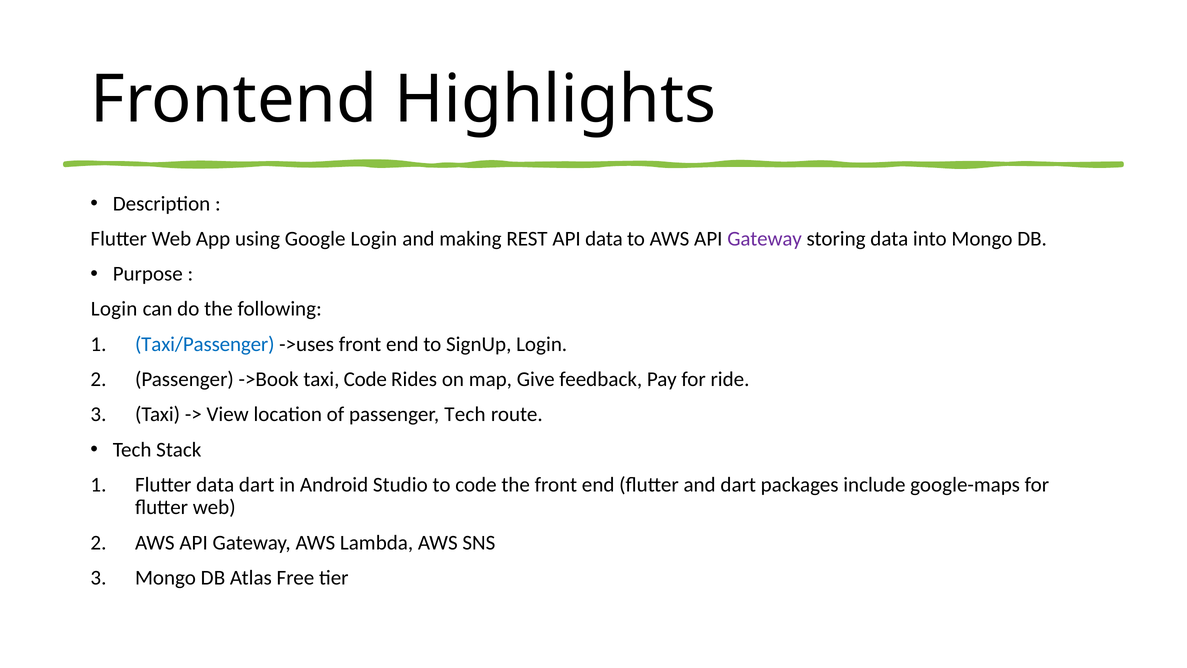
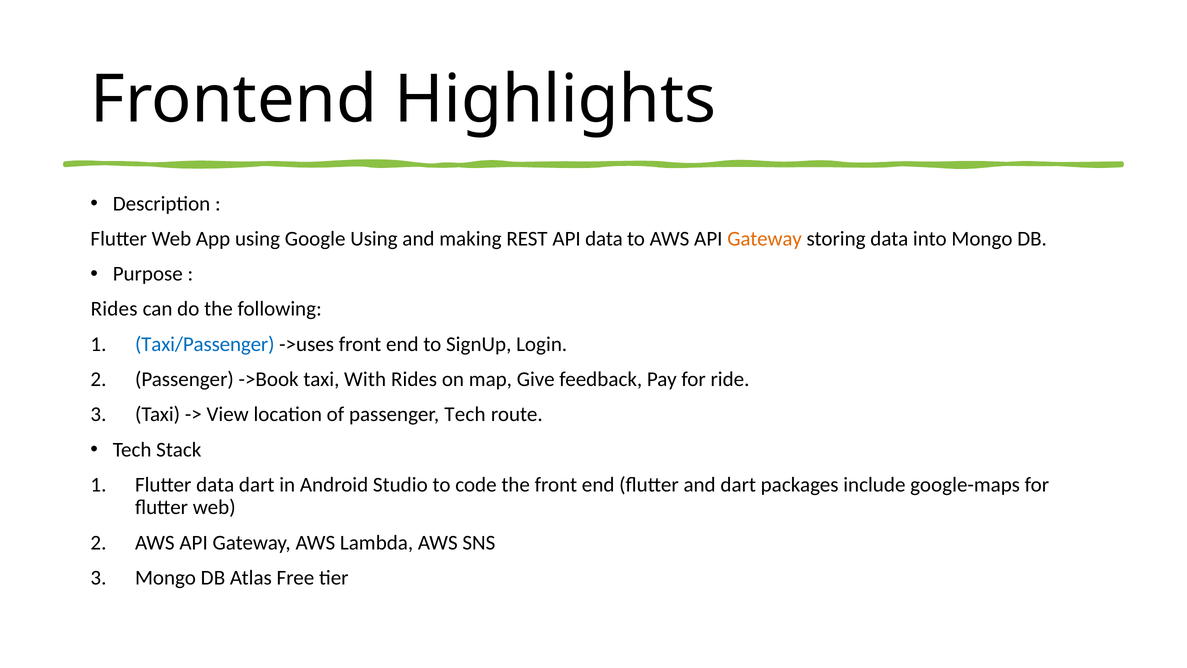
Google Login: Login -> Using (374, 239)
Gateway colour: purple -> orange (765, 239)
Login: Login -> Rides (114, 309)
taxi Code: Code -> With (365, 379)
